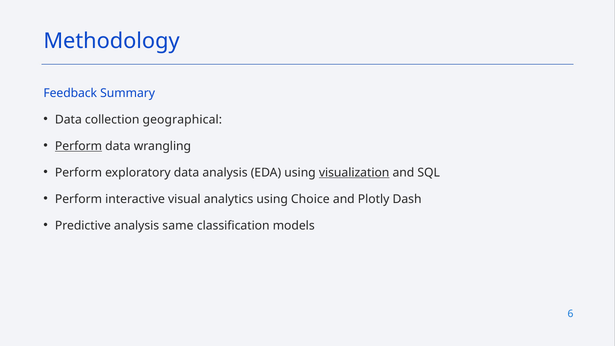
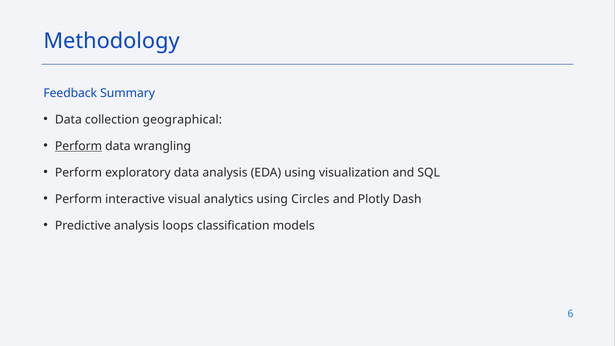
visualization underline: present -> none (354, 173)
Choice: Choice -> Circles (310, 199)
same: same -> loops (178, 225)
